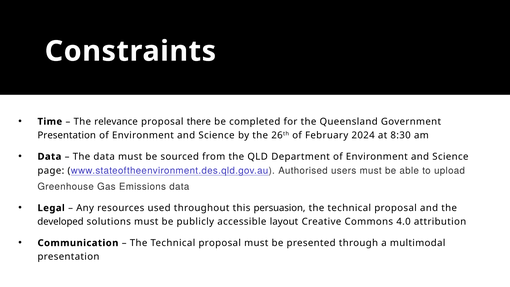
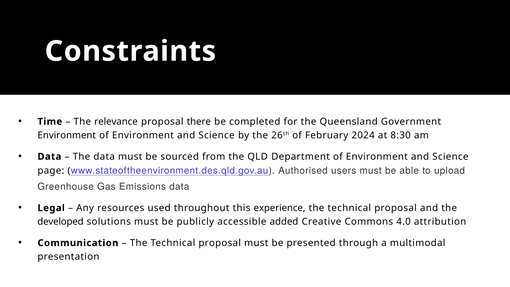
Presentation: Presentation -> Environment (67, 135)
persuasion: persuasion -> experience (280, 208)
layout: layout -> added (284, 222)
